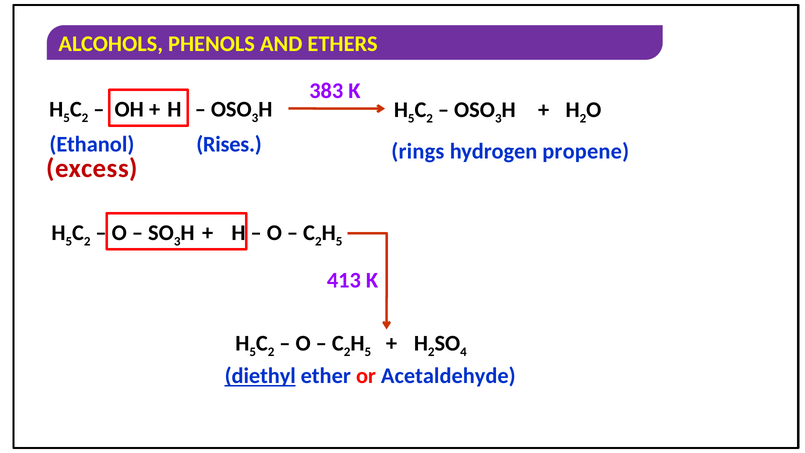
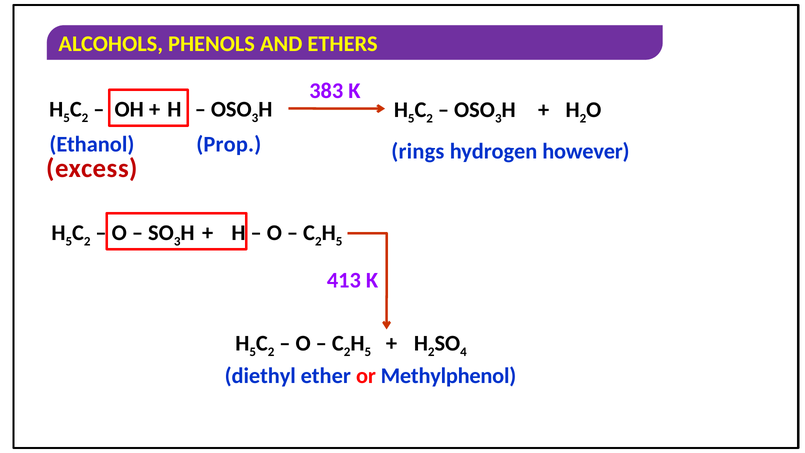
Rises: Rises -> Prop (229, 144)
propene: propene -> however (586, 151)
diethyl underline: present -> none (260, 376)
Acetaldehyde: Acetaldehyde -> Methylphenol (448, 376)
